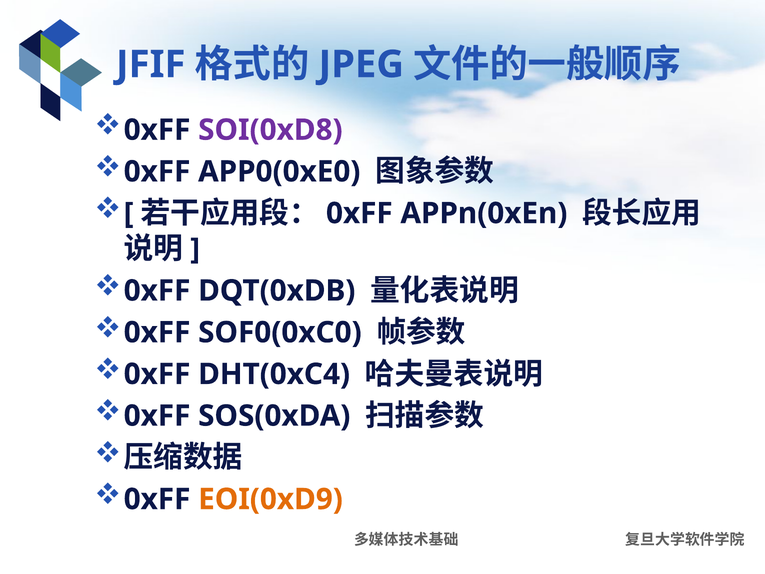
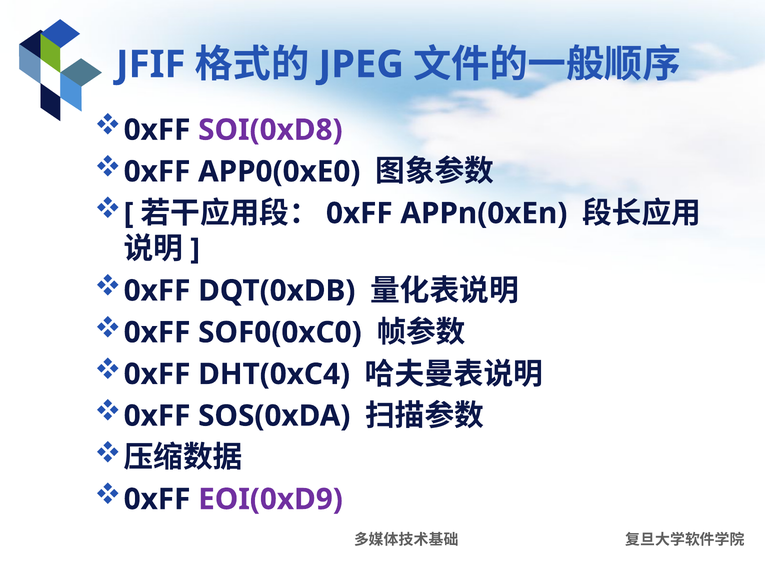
EOI(0xD9 colour: orange -> purple (270, 499)
